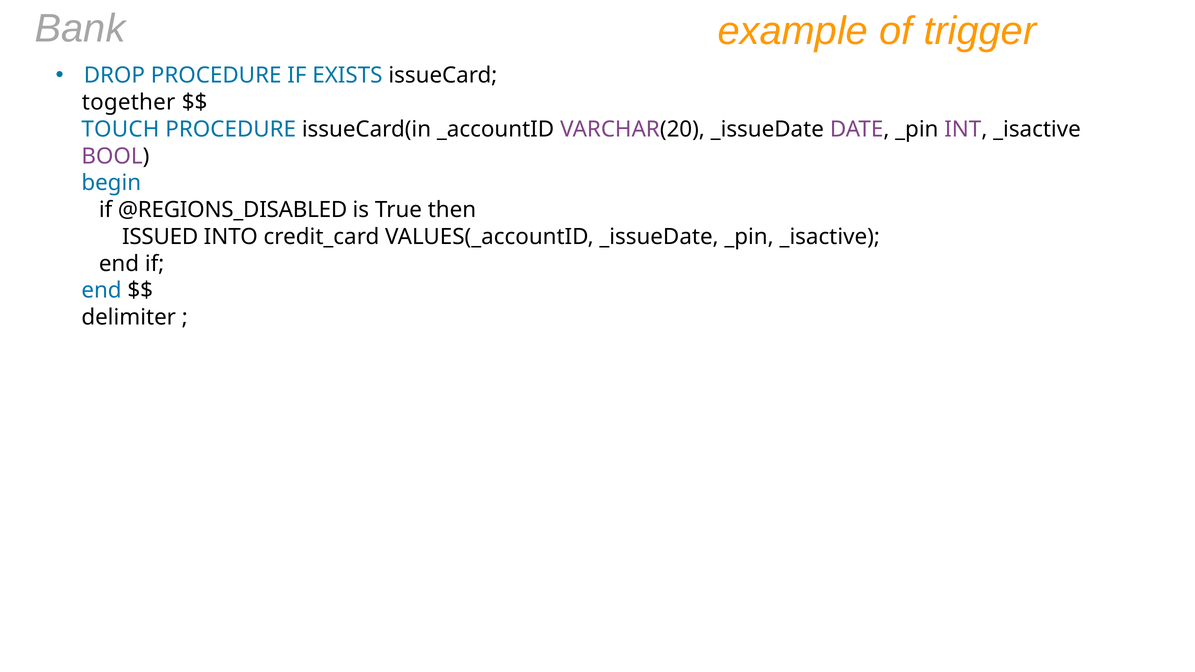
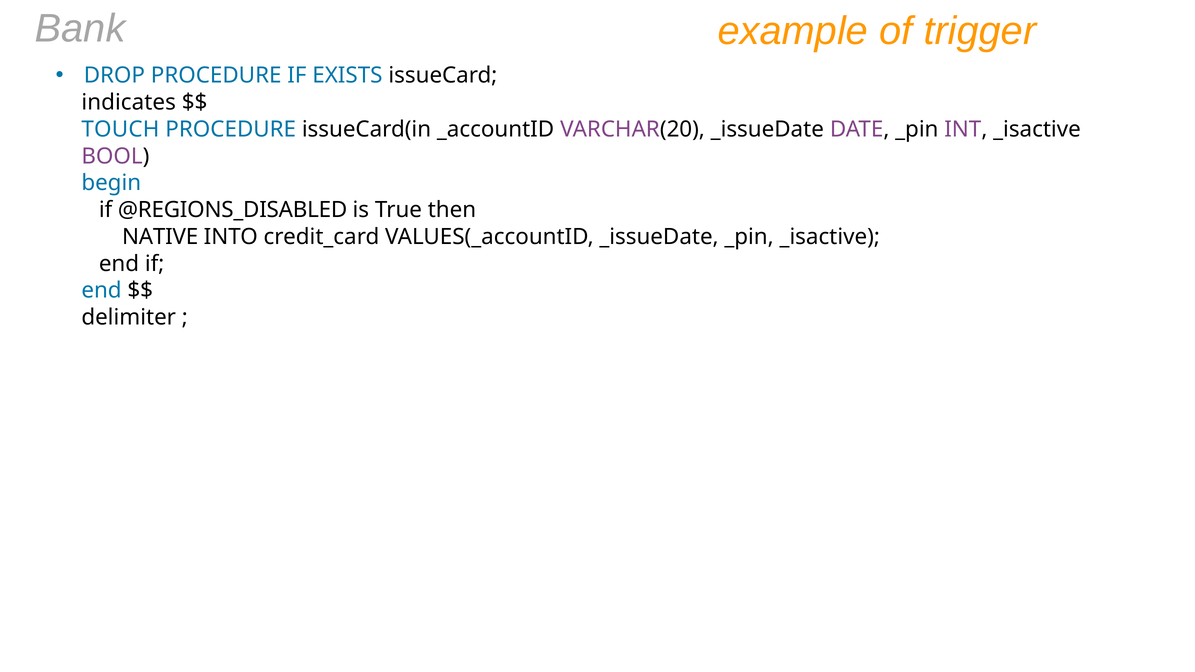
together: together -> indicates (129, 102)
ISSUED: ISSUED -> NATIVE (160, 237)
